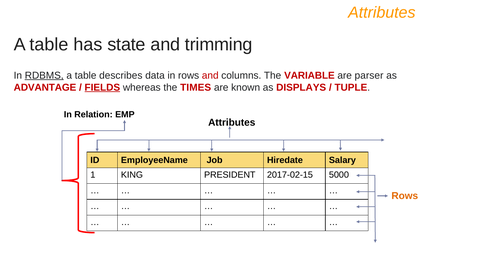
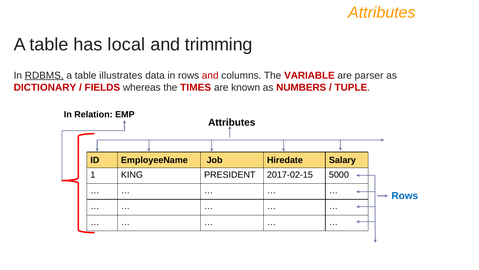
state: state -> local (126, 44)
describes: describes -> illustrates (121, 75)
ADVANTAGE: ADVANTAGE -> DICTIONARY (45, 87)
FIELDS underline: present -> none (102, 87)
DISPLAYS: DISPLAYS -> NUMBERS (301, 87)
Rows colour: orange -> blue (405, 195)
